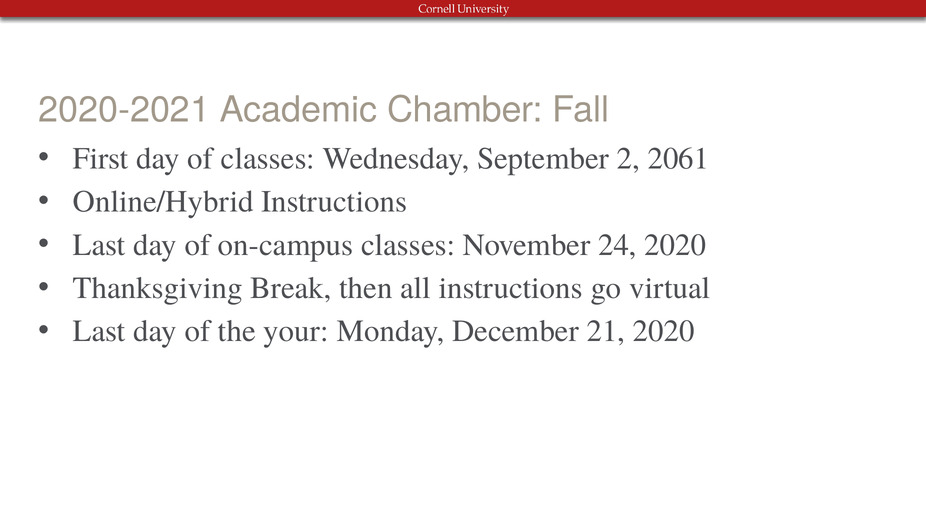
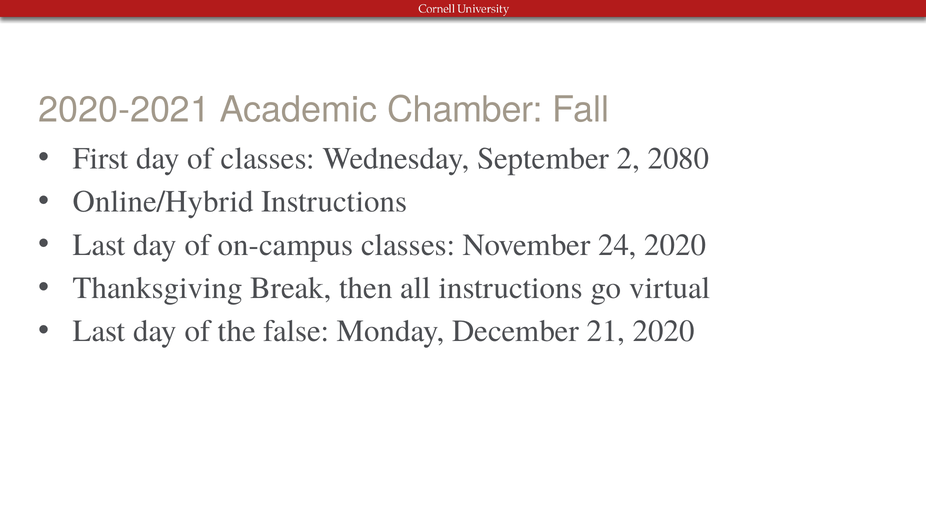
2061: 2061 -> 2080 (678, 158)
your: your -> false (296, 331)
